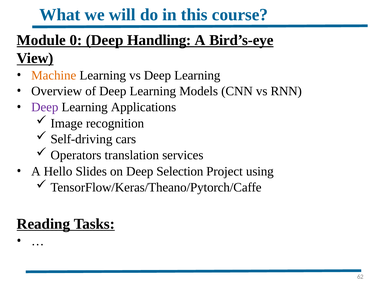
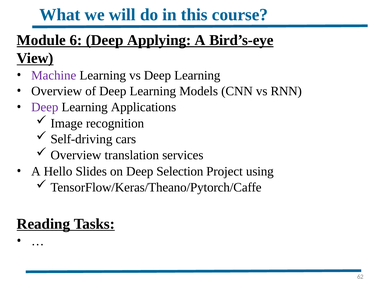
0: 0 -> 6 (76, 40)
Handling: Handling -> Applying (159, 40)
Machine colour: orange -> purple (54, 75)
Operators: Operators -> Overview (76, 155)
